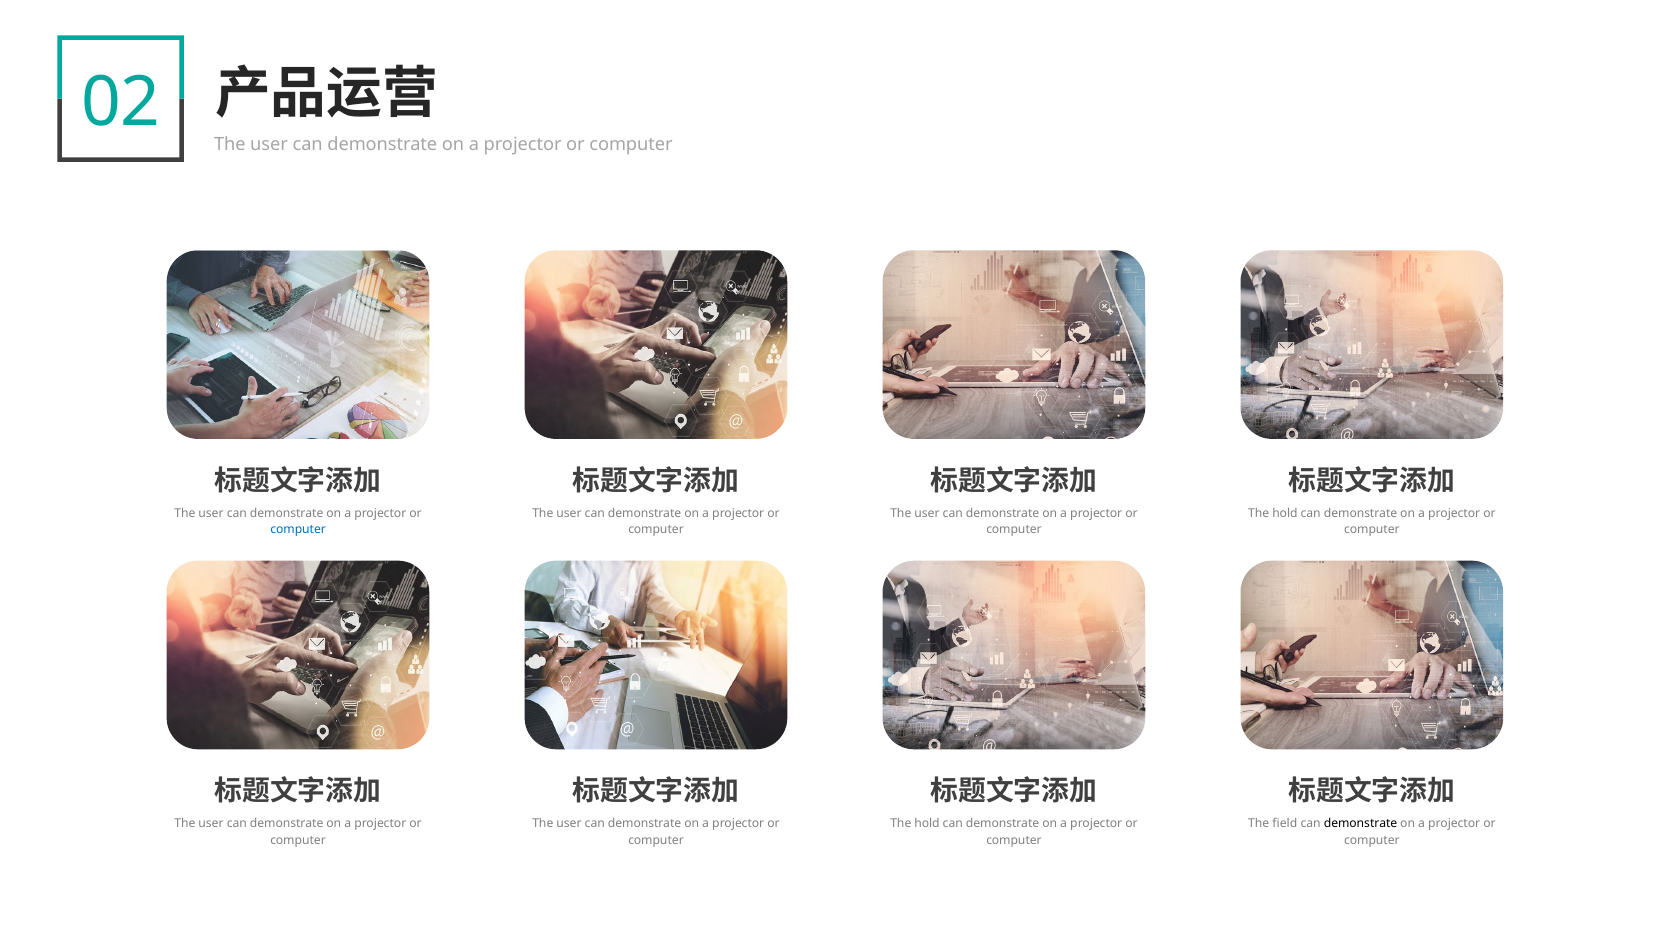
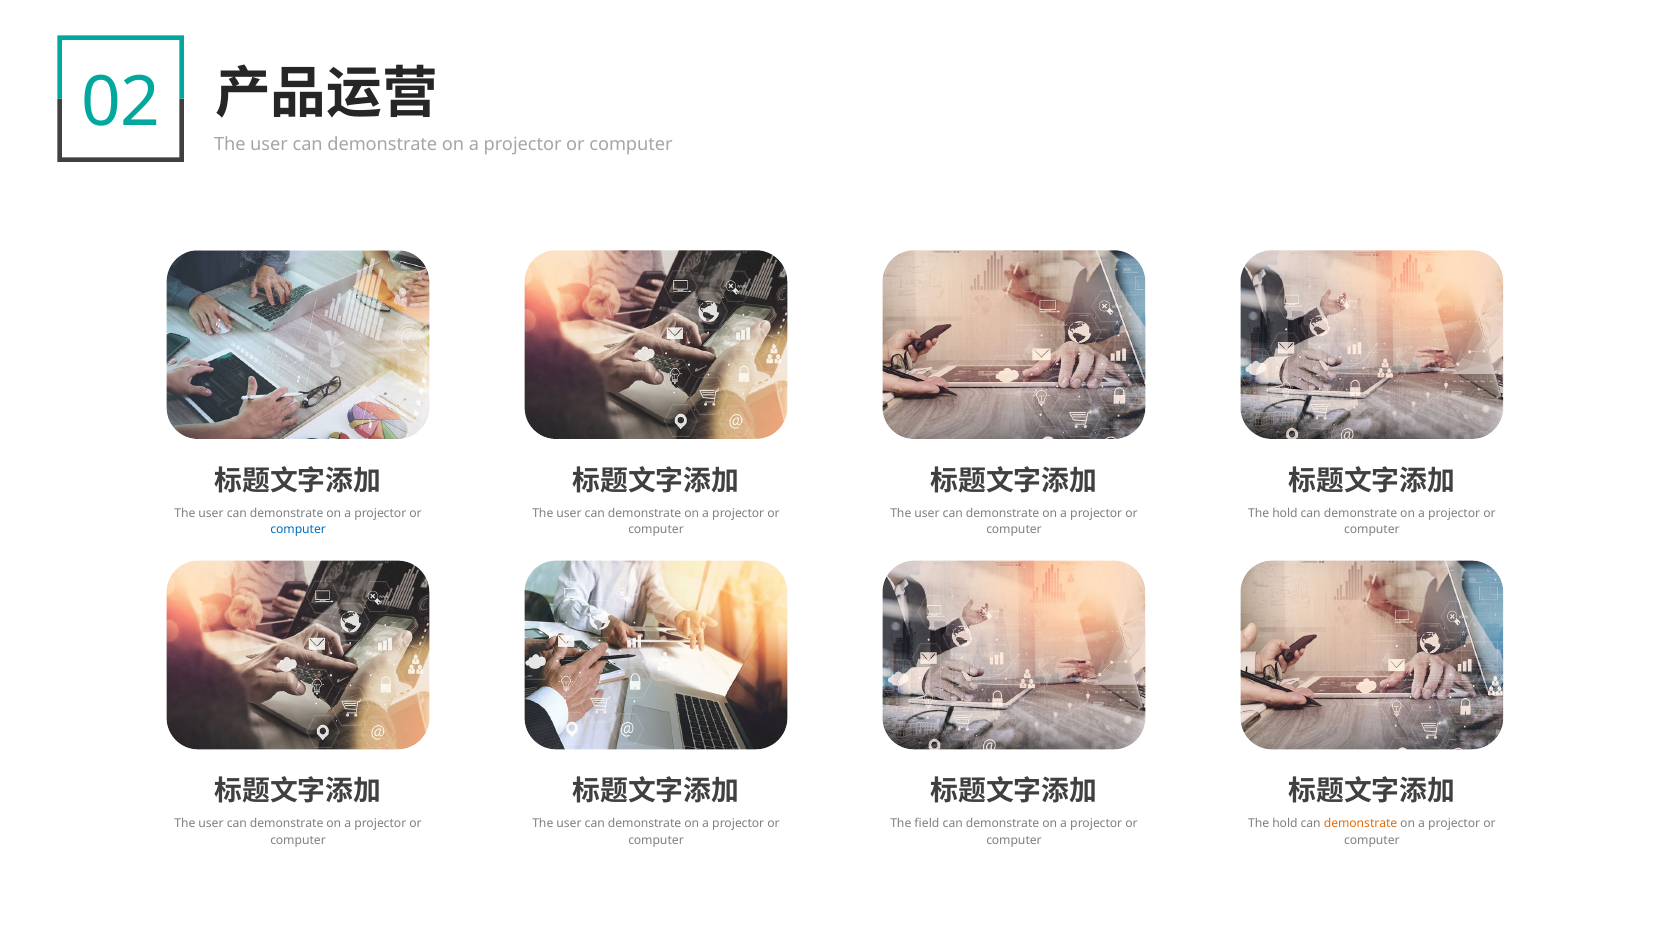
hold: hold -> field (927, 824)
field: field -> hold (1285, 824)
demonstrate colour: black -> orange (1361, 824)
